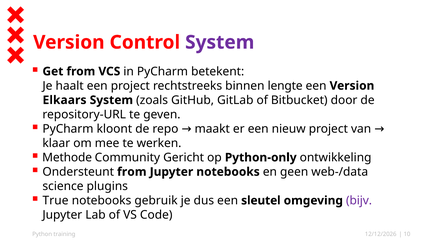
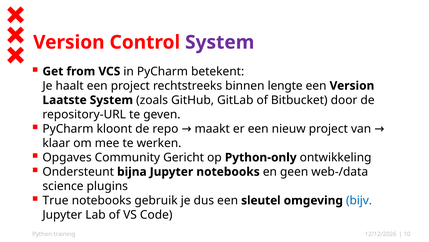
Elkaars: Elkaars -> Laatste (65, 100)
Methode: Methode -> Opgaves (67, 157)
Ondersteunt from: from -> bijna (132, 171)
bijv colour: purple -> blue (359, 200)
